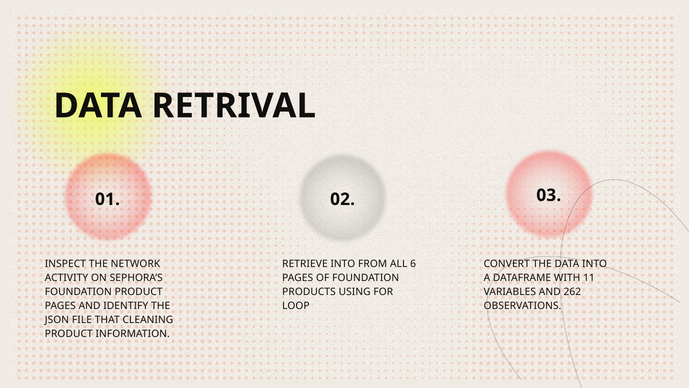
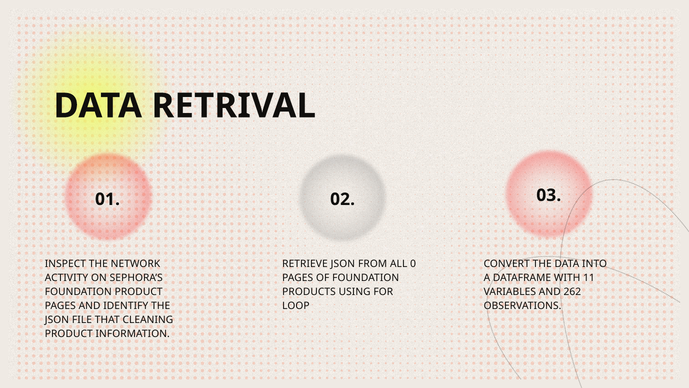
RETRIEVE INTO: INTO -> JSON (343, 264)
6: 6 -> 0 (413, 264)
